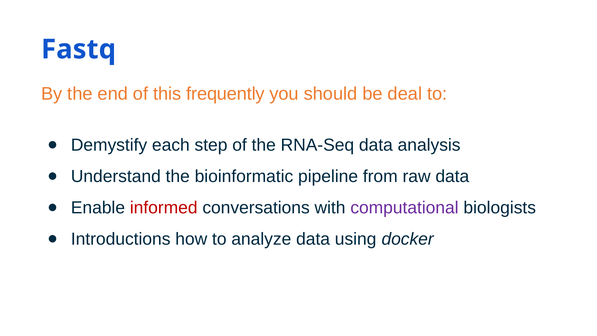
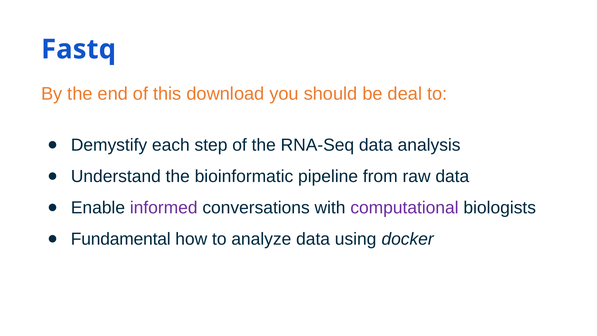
frequently: frequently -> download (225, 94)
informed colour: red -> purple (164, 208)
Introductions: Introductions -> Fundamental (121, 239)
